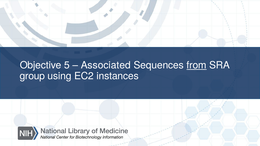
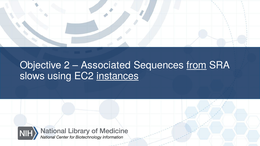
5: 5 -> 2 (67, 65)
group: group -> slows (32, 76)
instances underline: none -> present (118, 76)
